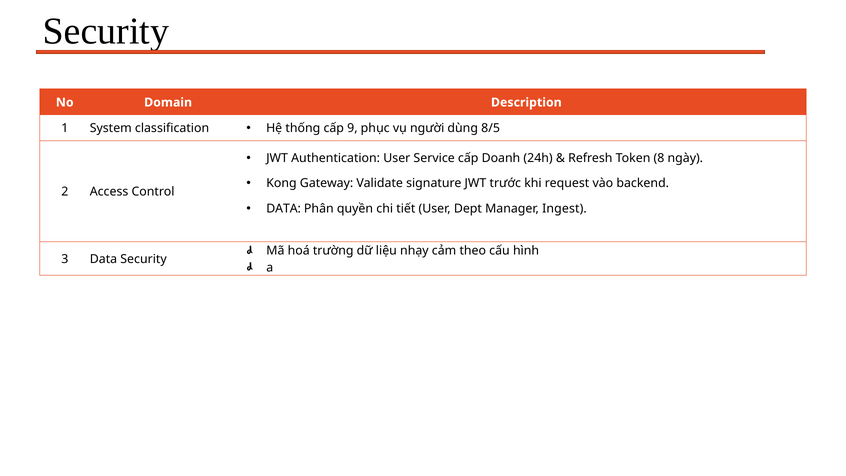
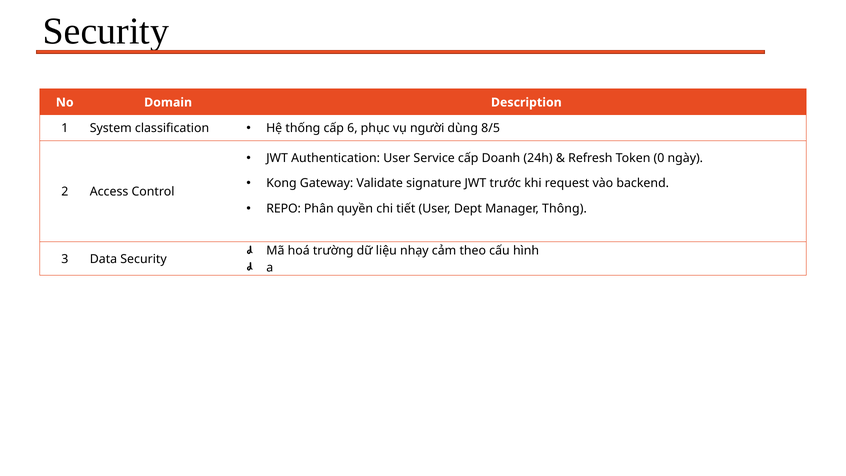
9: 9 -> 6 (352, 128)
8: 8 -> 0 (659, 158)
DATA: DATA -> REPO (284, 209)
Ingest: Ingest -> Thông (564, 209)
